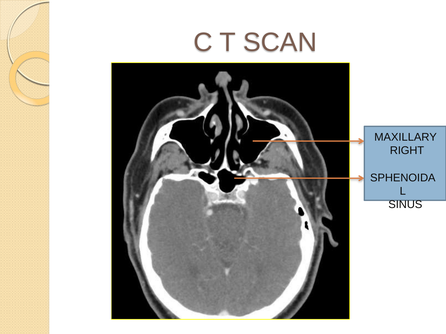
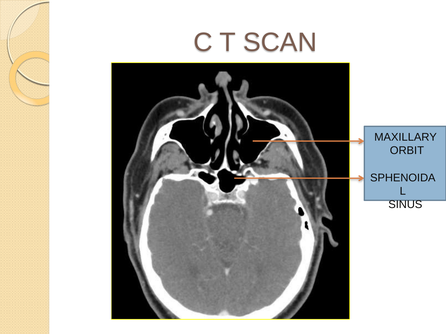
RIGHT: RIGHT -> ORBIT (407, 151)
